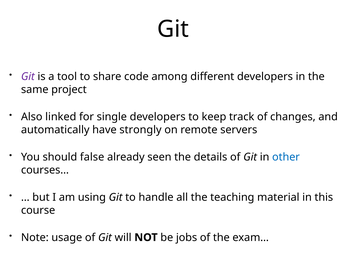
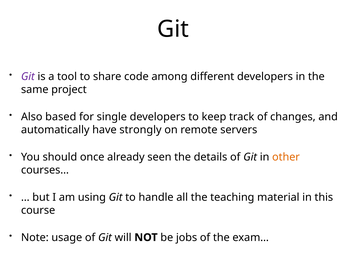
linked: linked -> based (61, 117)
false: false -> once (92, 157)
other colour: blue -> orange (286, 157)
